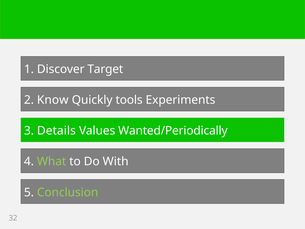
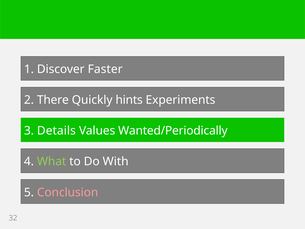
Target: Target -> Faster (105, 69)
Know: Know -> There (53, 100)
tools: tools -> hints (129, 100)
Conclusion colour: light green -> pink (68, 192)
